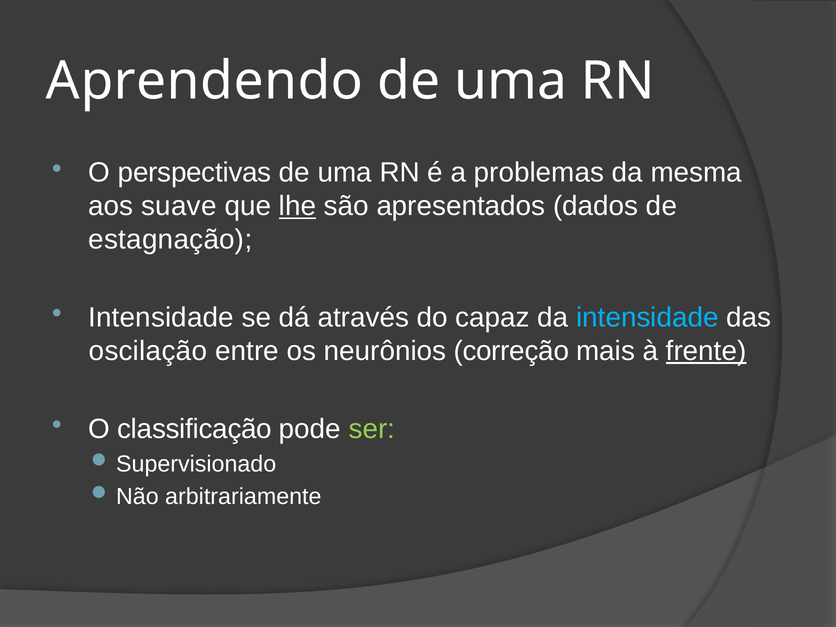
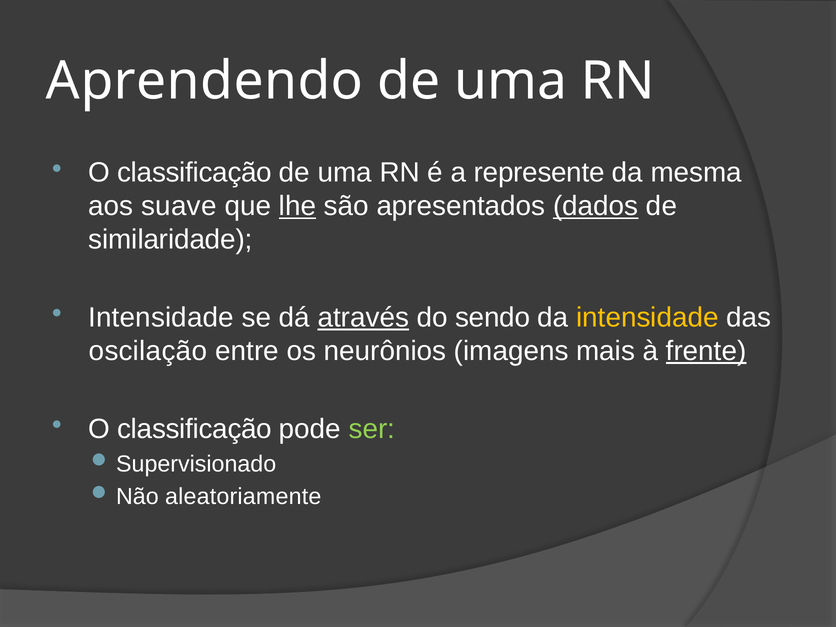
perspectivas: perspectivas -> classificação (195, 173)
problemas: problemas -> represente (539, 173)
dados underline: none -> present (596, 206)
estagnação: estagnação -> similaridade (171, 240)
através underline: none -> present (363, 318)
capaz: capaz -> sendo (493, 318)
intensidade colour: light blue -> yellow (647, 318)
correção: correção -> imagens (511, 351)
arbitrariamente: arbitrariamente -> aleatoriamente (243, 497)
